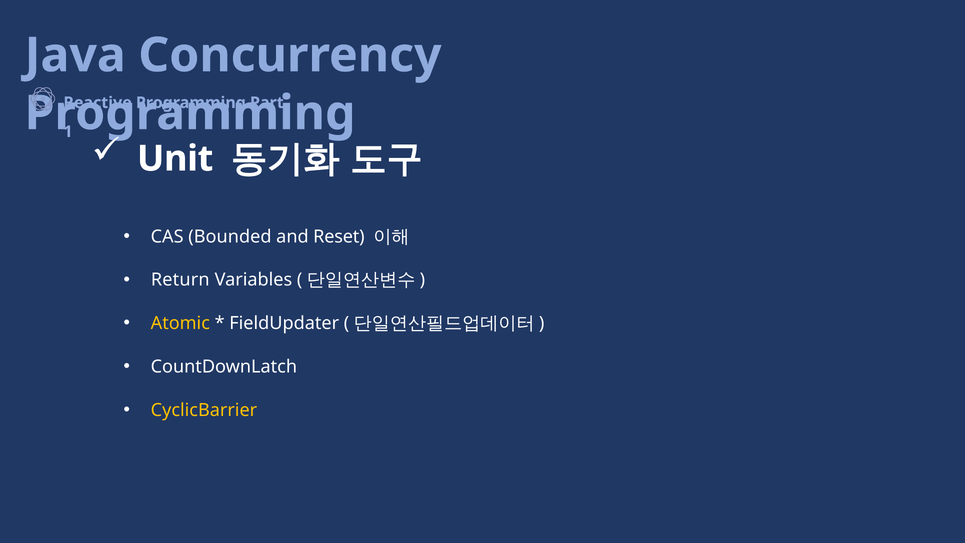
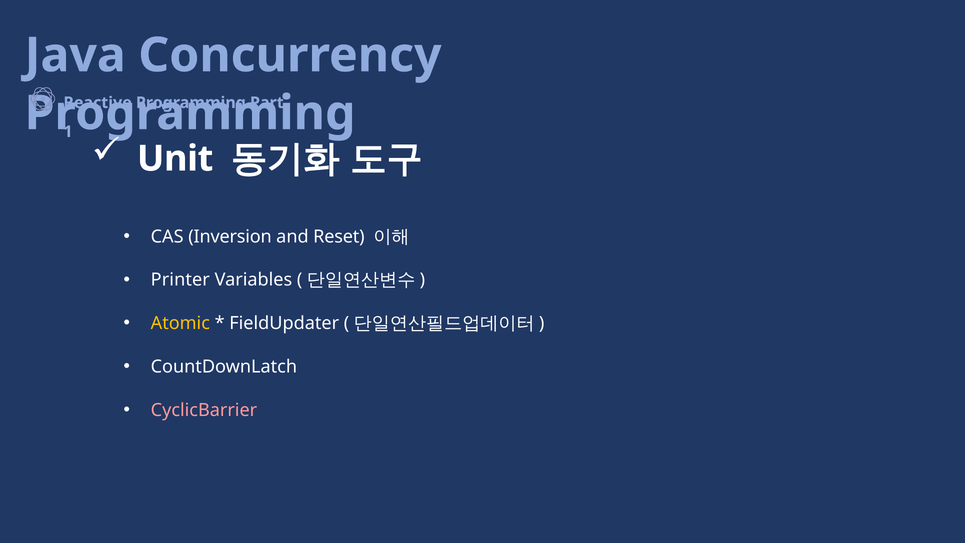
Bounded: Bounded -> Inversion (230, 236)
Return: Return -> Printer (180, 280)
CyclicBarrier colour: yellow -> pink (204, 410)
